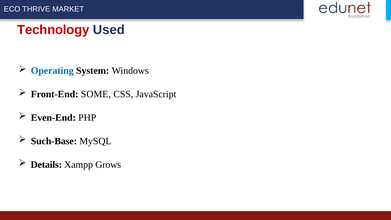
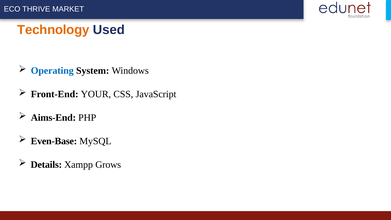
Technology colour: red -> orange (53, 30)
SOME: SOME -> YOUR (96, 94)
Even-End: Even-End -> Aims-End (53, 118)
Such-Base: Such-Base -> Even-Base (54, 141)
